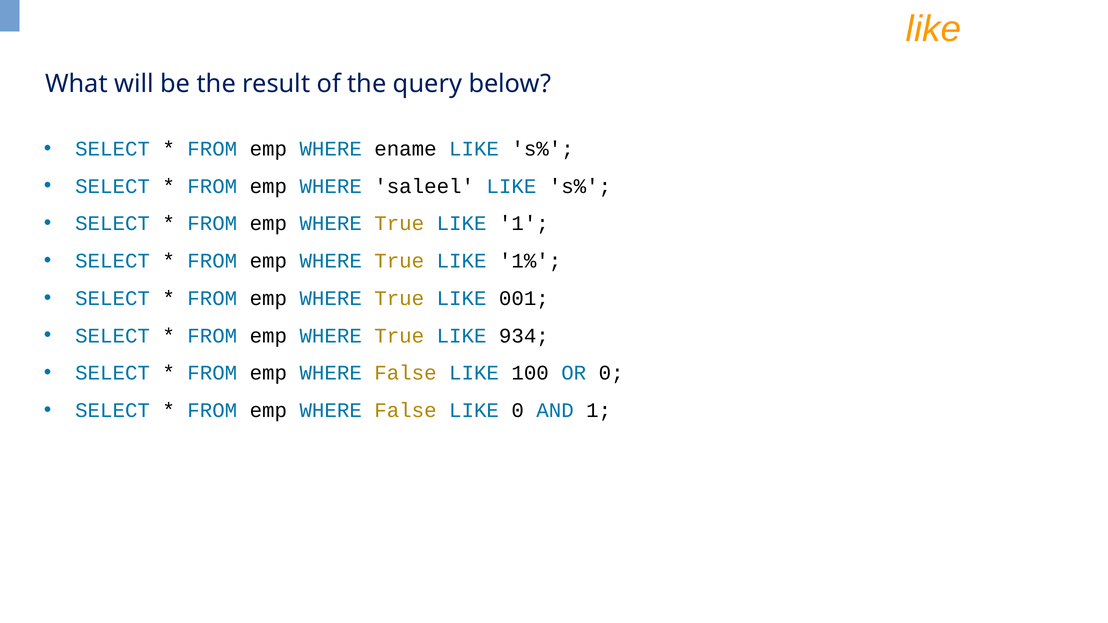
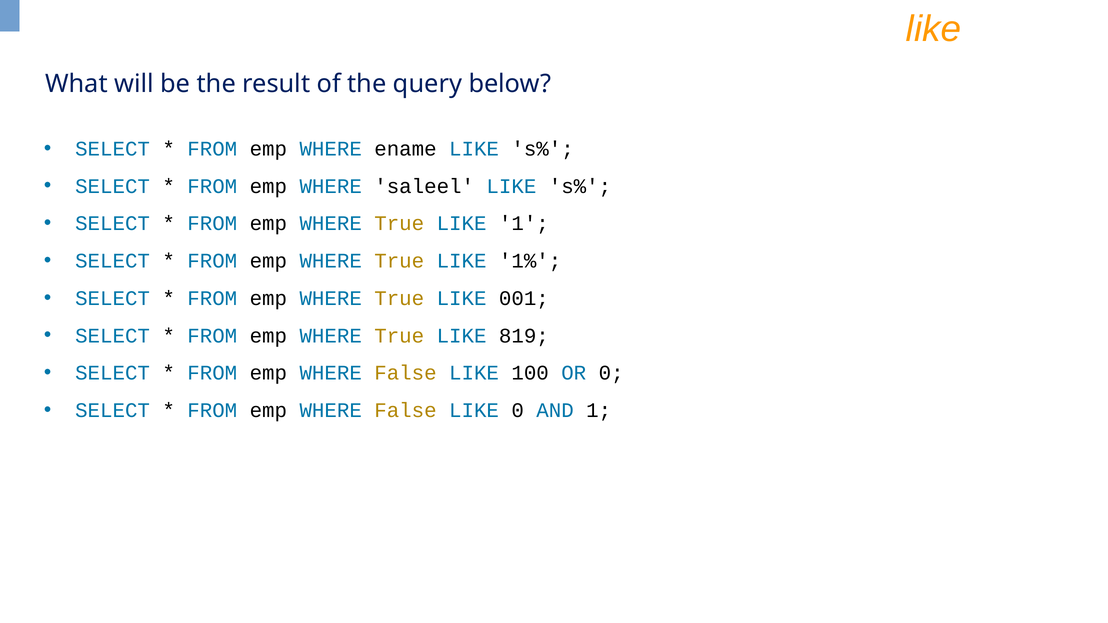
934: 934 -> 819 (524, 336)
